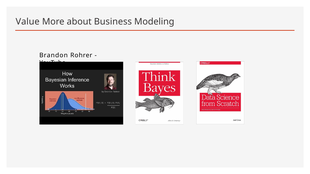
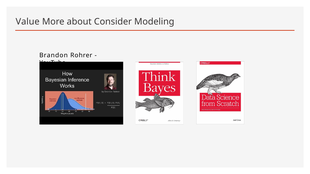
Business: Business -> Consider (113, 22)
